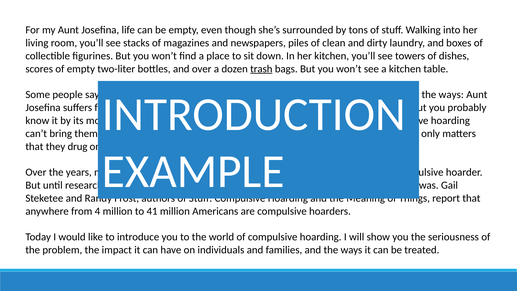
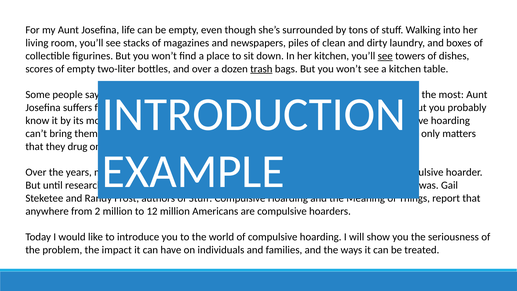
see underline: none -> present (385, 56)
ways: ways -> most (451, 95)
4: 4 -> 2 (97, 211)
41: 41 -> 12 (152, 211)
